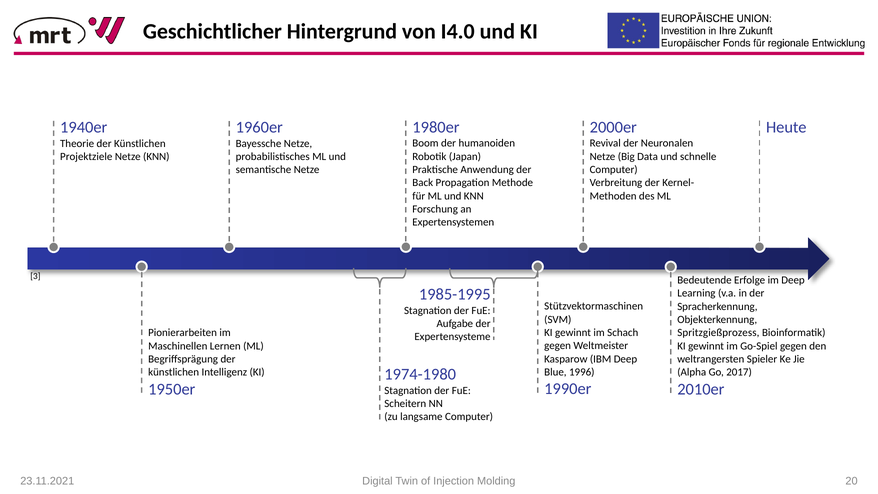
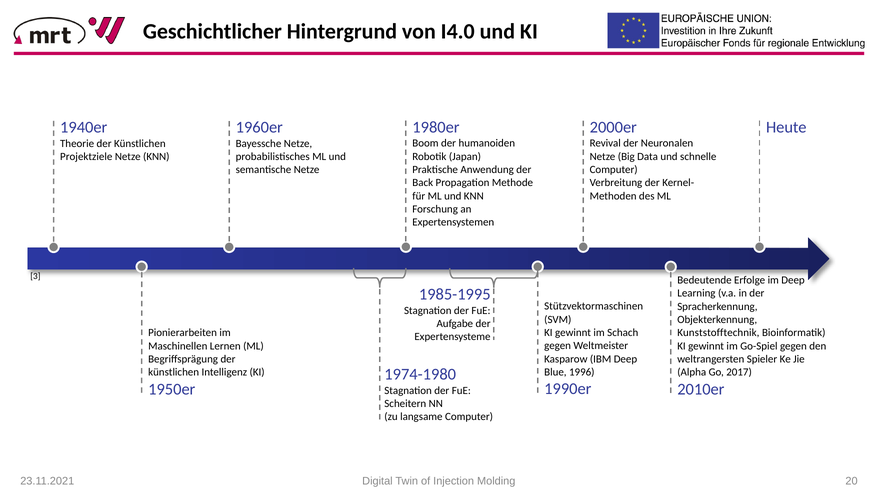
Spritzgießprozess: Spritzgießprozess -> Kunststofftechnik (718, 333)
